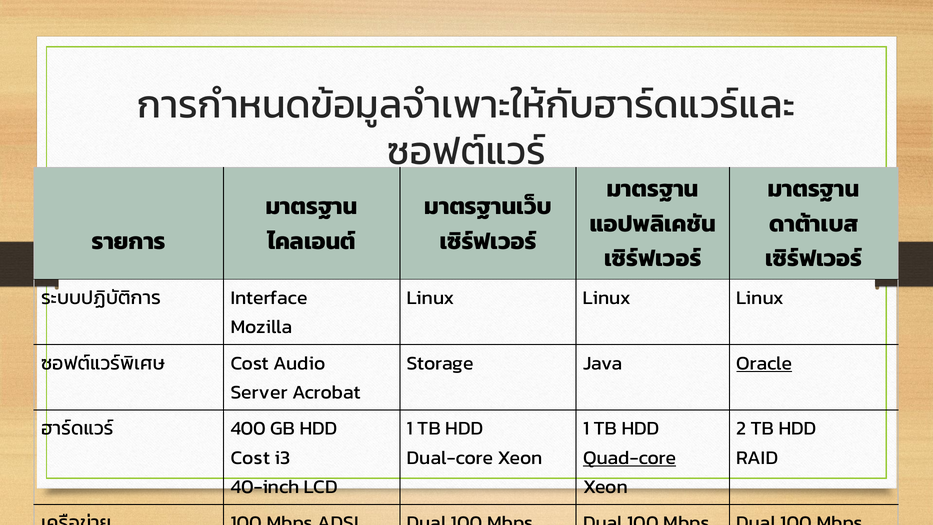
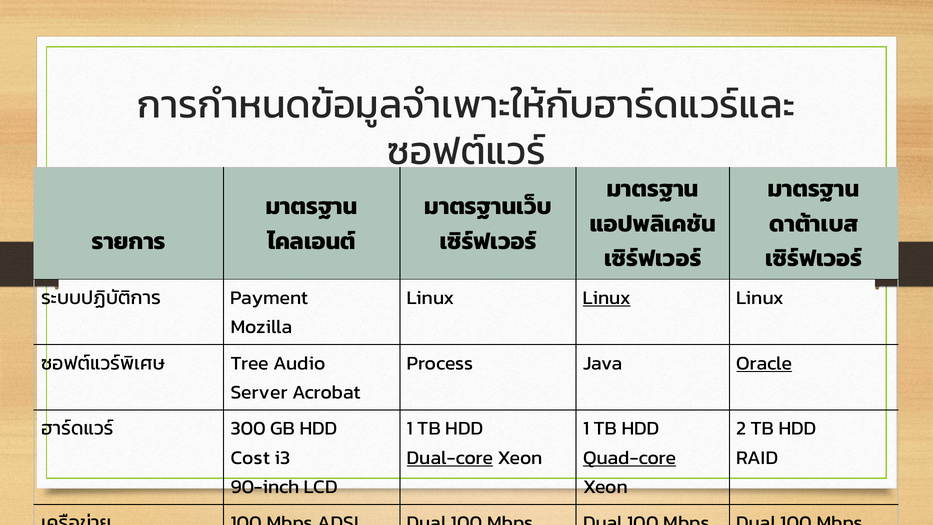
Interface: Interface -> Payment (269, 298)
Linux underline: none -> present (607, 298)
Cost: Cost -> Tree (250, 363)
Storage: Storage -> Process (440, 363)
400: 400 -> 300 (248, 428)
Dual-core underline: none -> present (450, 457)
40-inch: 40-inch -> 90-inch (265, 487)
